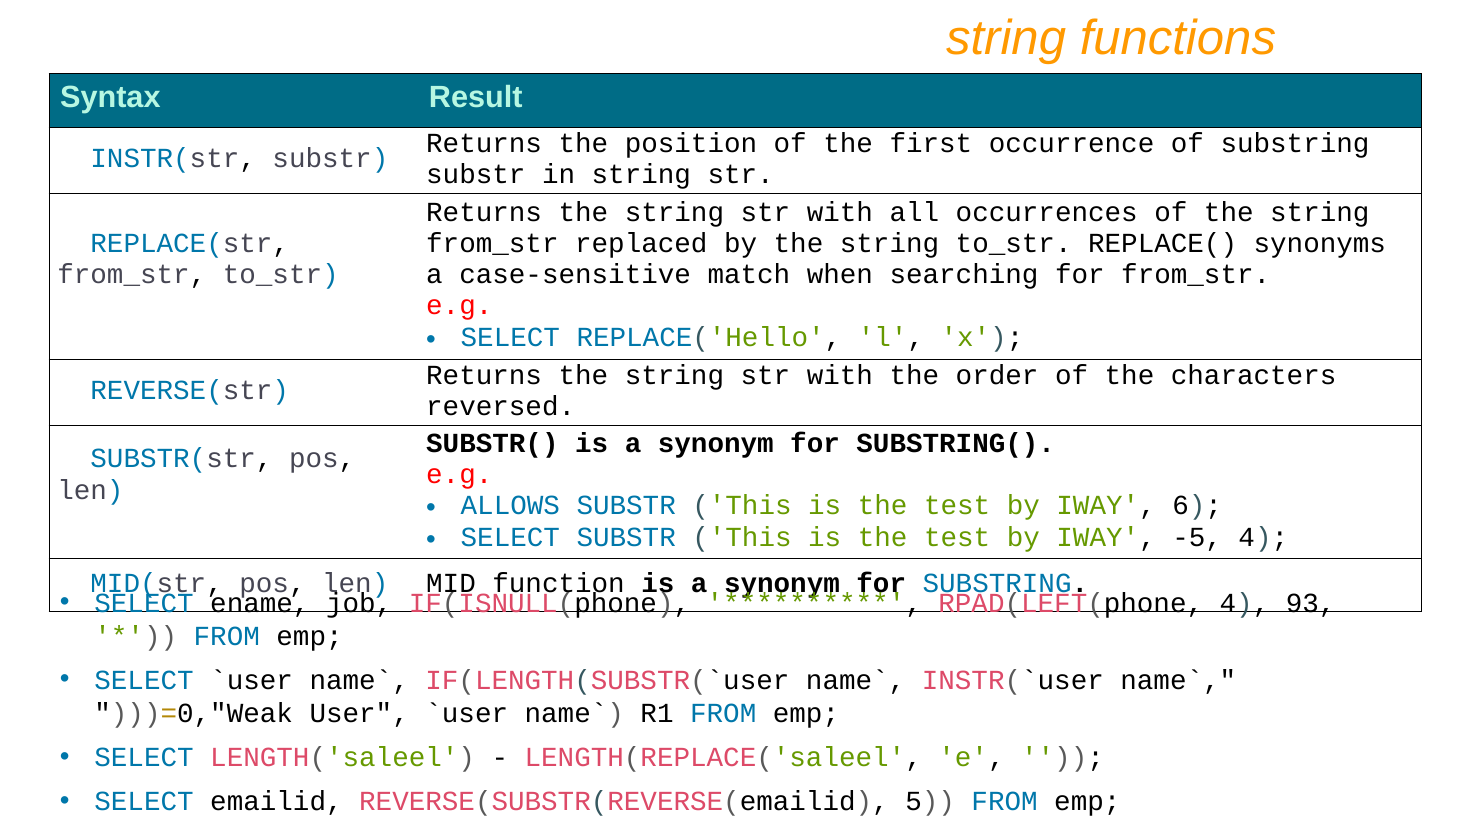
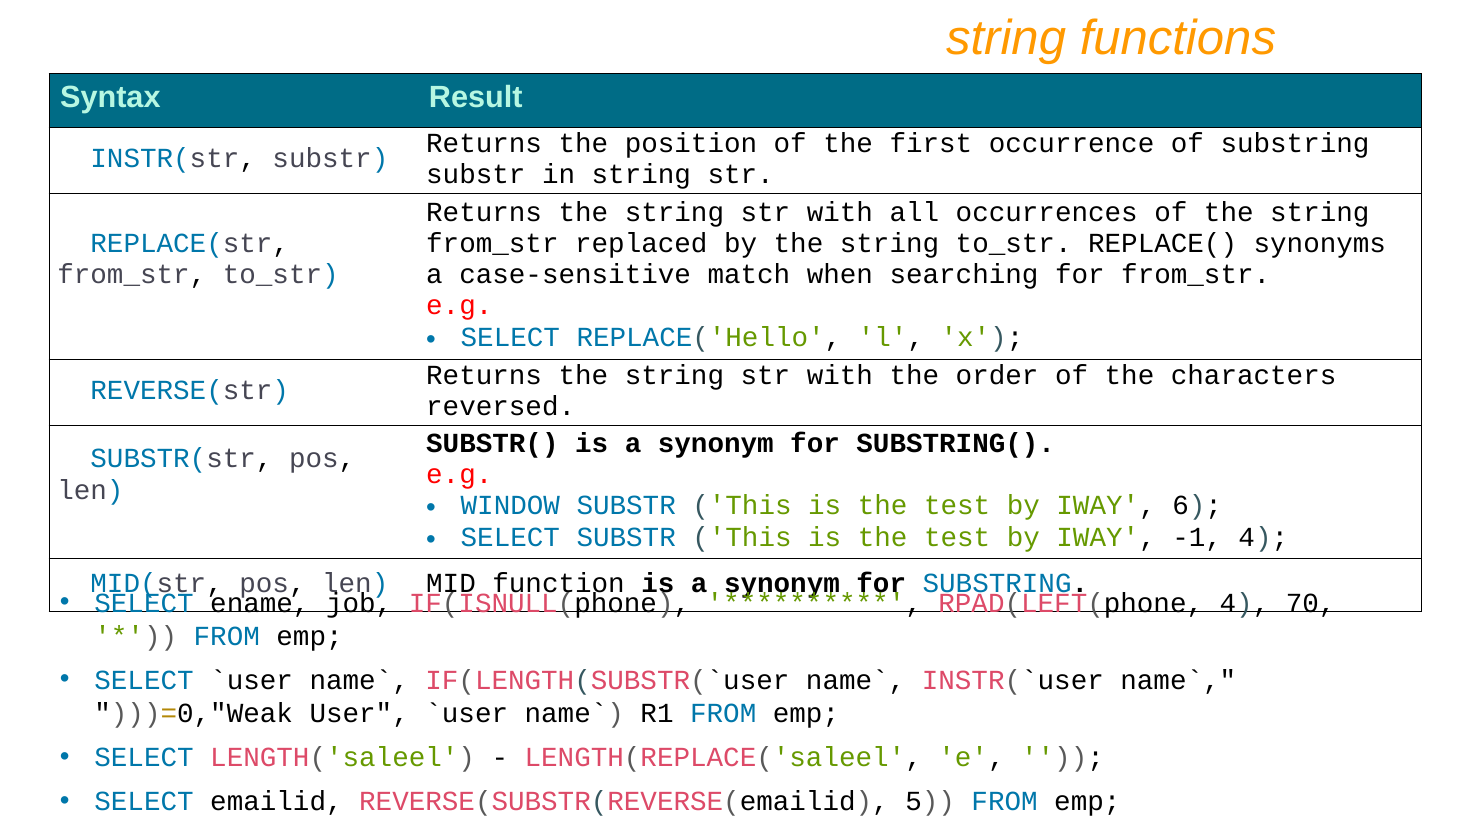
ALLOWS: ALLOWS -> WINDOW (510, 505)
-5: -5 -> -1 (1197, 537)
93: 93 -> 70 (1311, 603)
